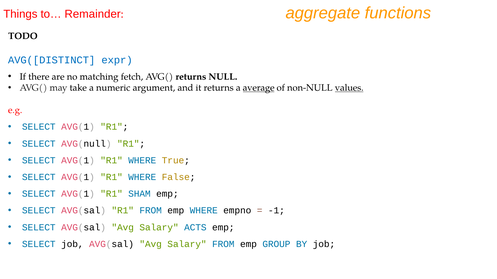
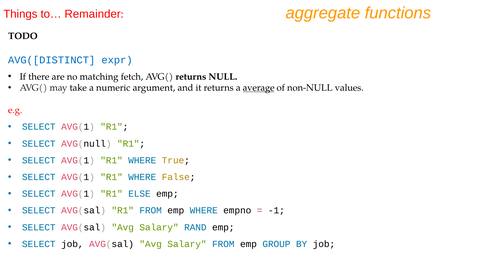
values underline: present -> none (349, 88)
SHAM: SHAM -> ELSE (139, 194)
ACTS: ACTS -> RAND (195, 228)
